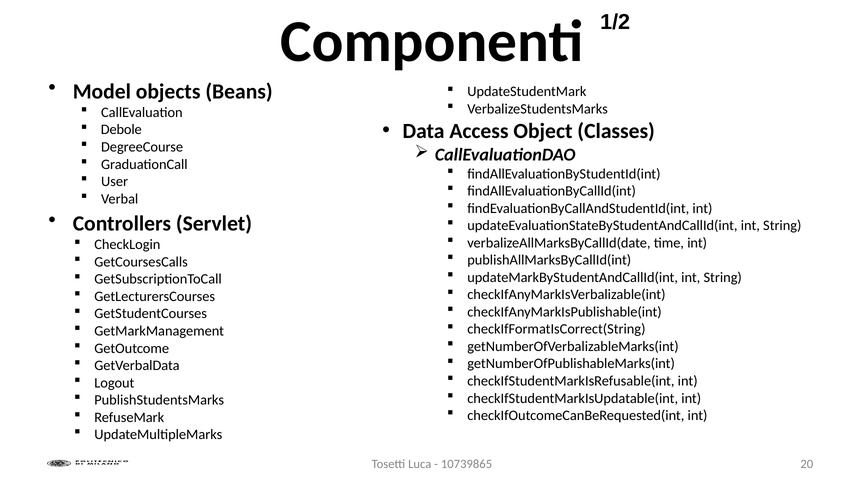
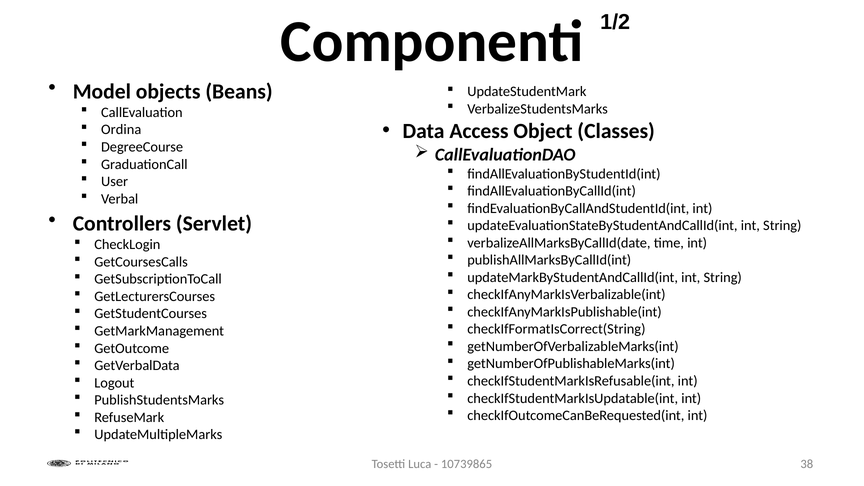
Debole: Debole -> Ordina (121, 130)
20: 20 -> 38 (807, 464)
